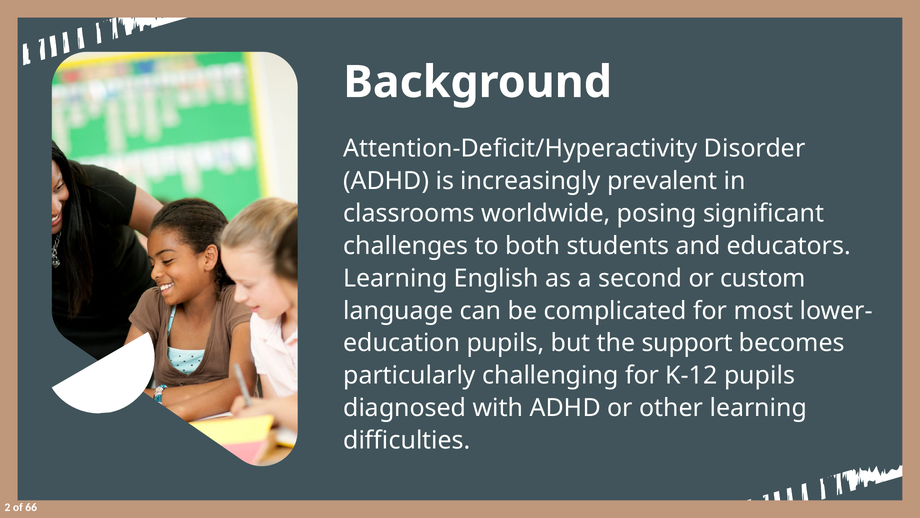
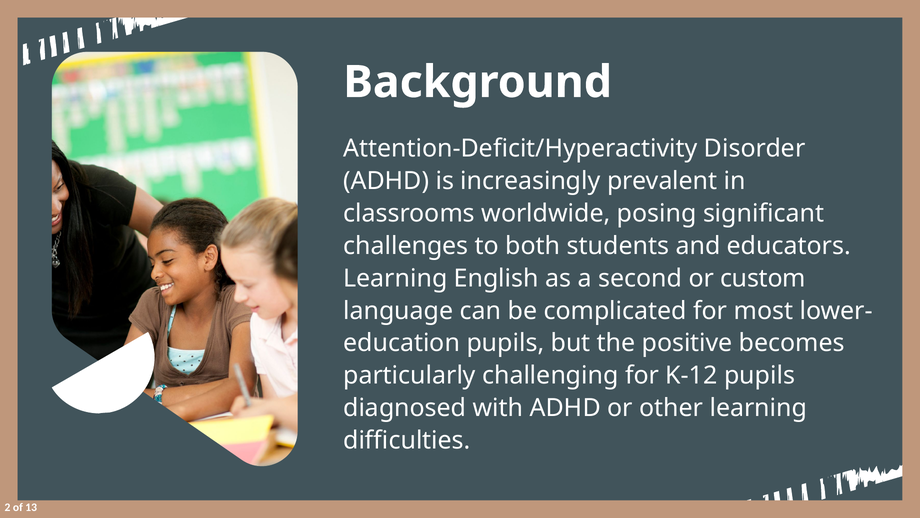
support: support -> positive (687, 343)
66: 66 -> 13 (31, 507)
